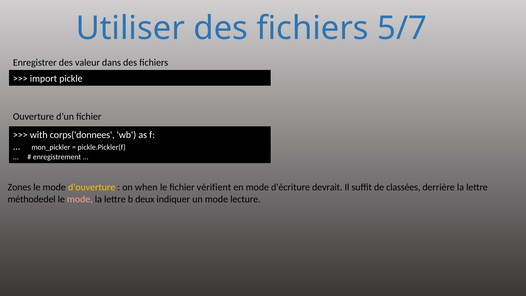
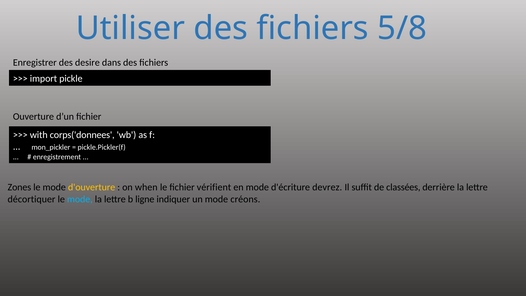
5/7: 5/7 -> 5/8 (402, 28)
valeur: valeur -> desire (87, 63)
devrait: devrait -> devrez (327, 187)
méthodedel: méthodedel -> décortiquer (32, 199)
mode colour: pink -> light blue (80, 199)
deux: deux -> ligne (145, 199)
lecture: lecture -> créons (245, 199)
